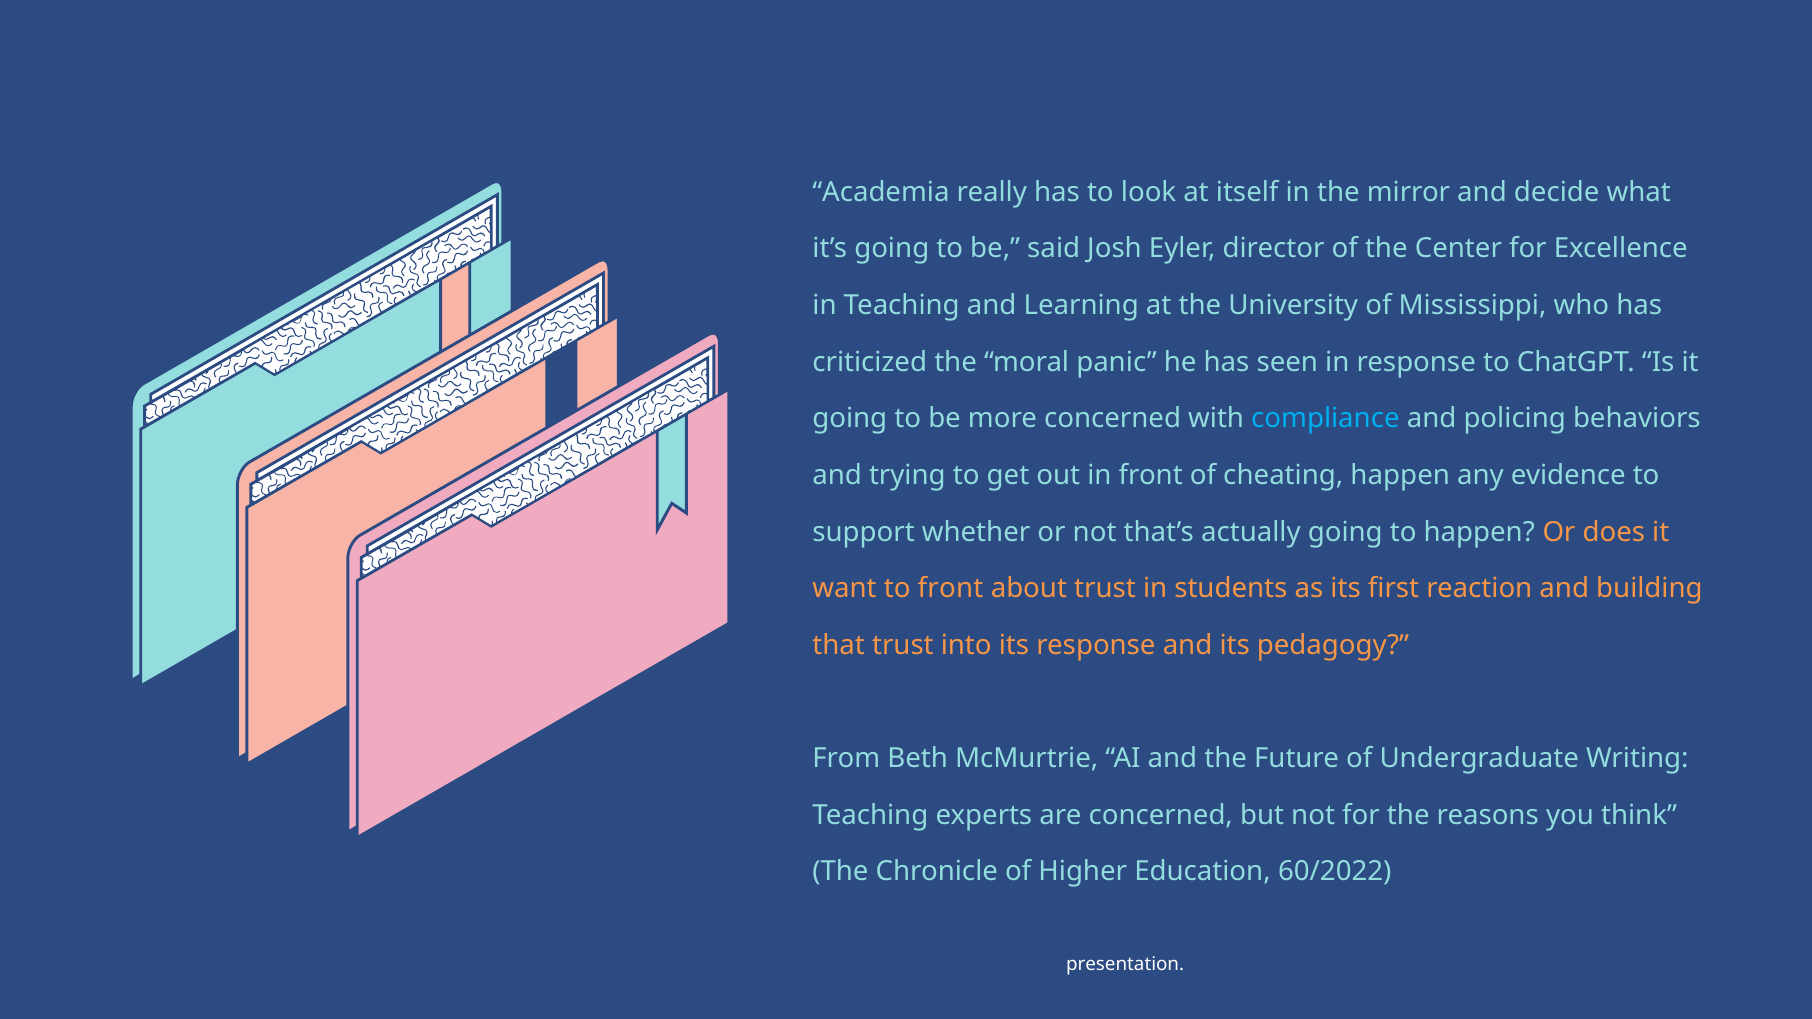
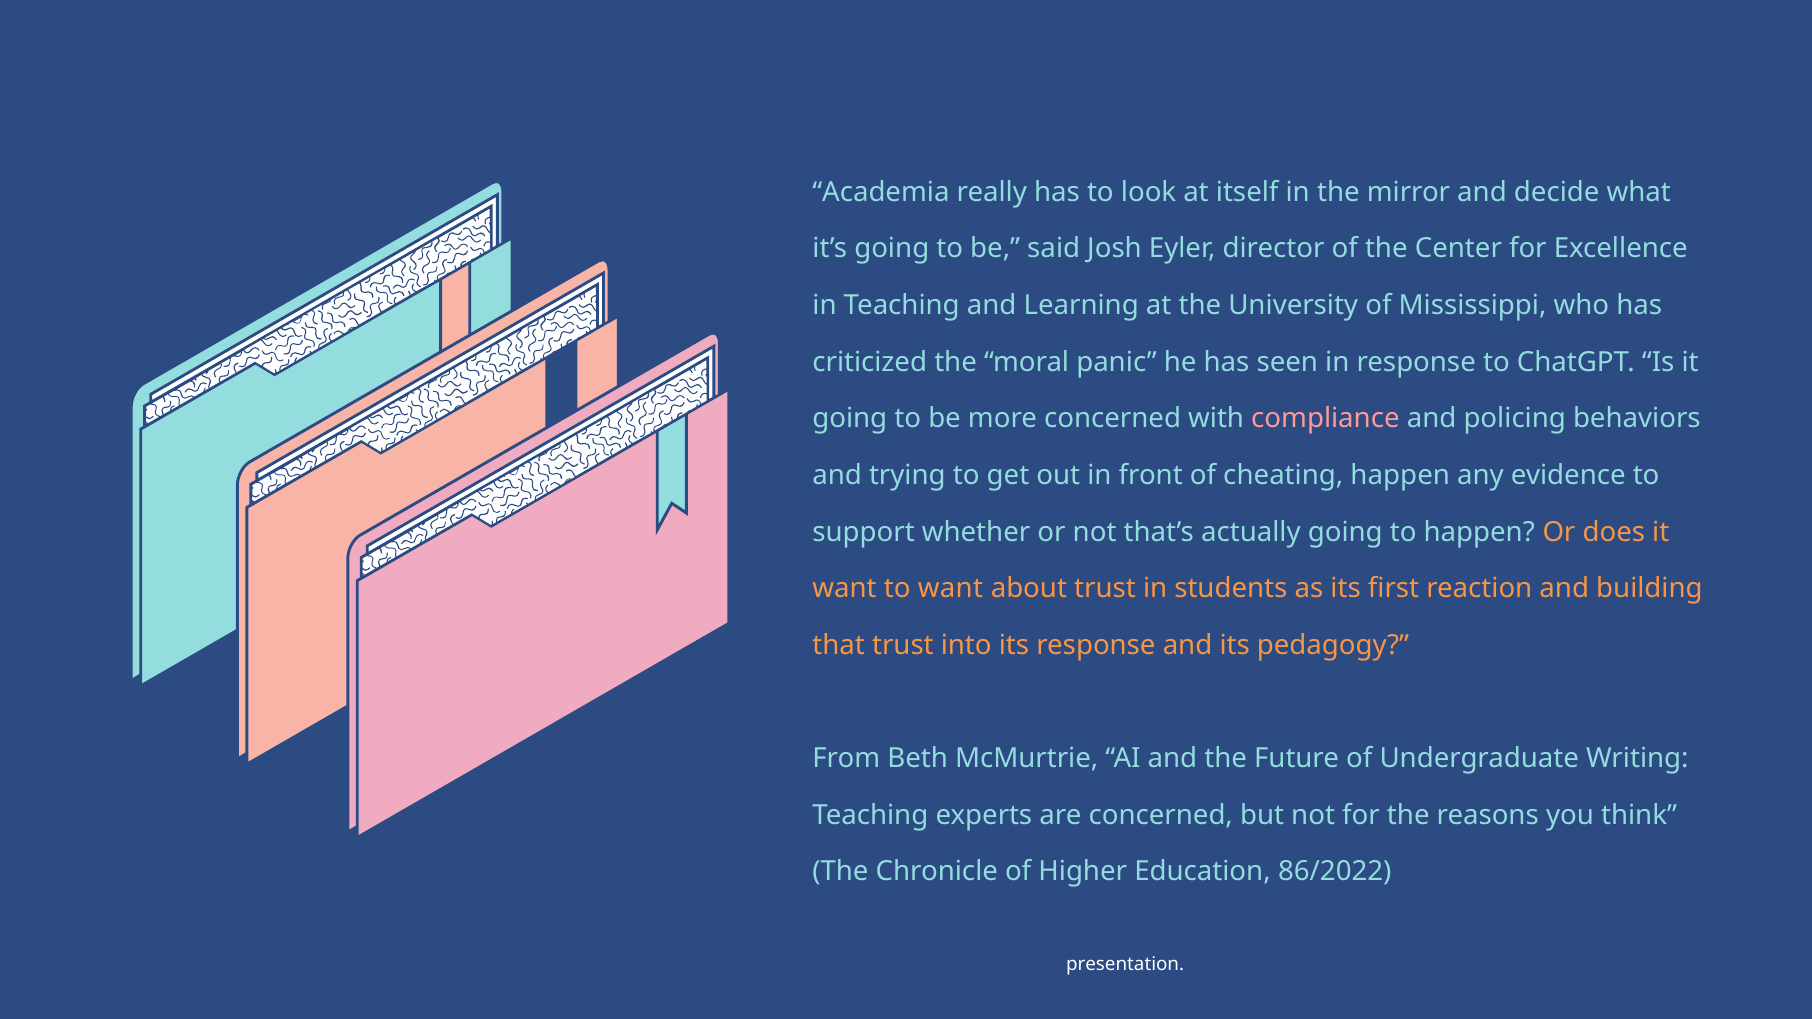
compliance colour: light blue -> pink (1325, 419)
to front: front -> want (951, 589)
60/2022: 60/2022 -> 86/2022 (1335, 872)
